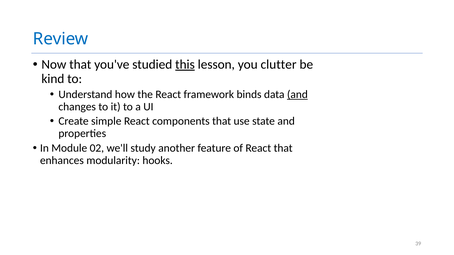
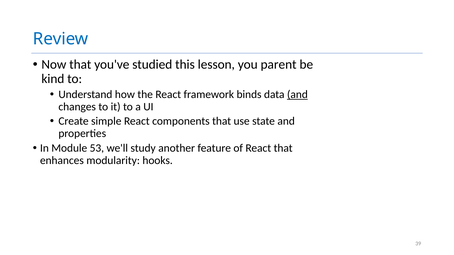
this underline: present -> none (185, 65)
clutter: clutter -> parent (279, 65)
02: 02 -> 53 (97, 148)
